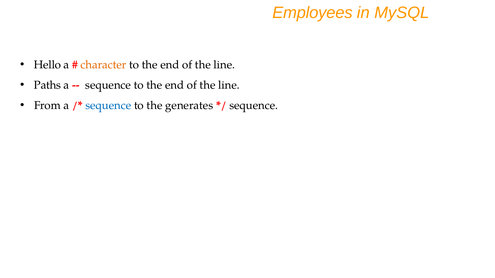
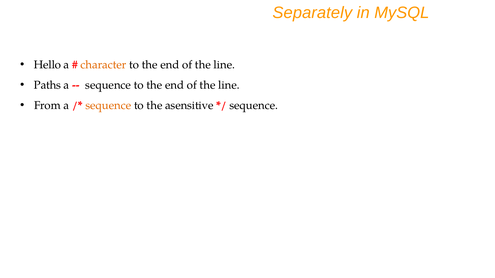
Employees: Employees -> Separately (312, 13)
sequence colour: blue -> orange (108, 106)
generates: generates -> asensitive (189, 106)
